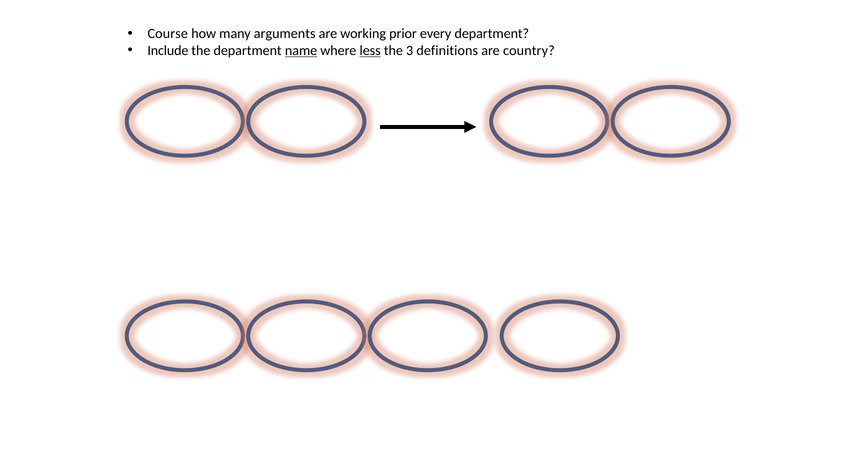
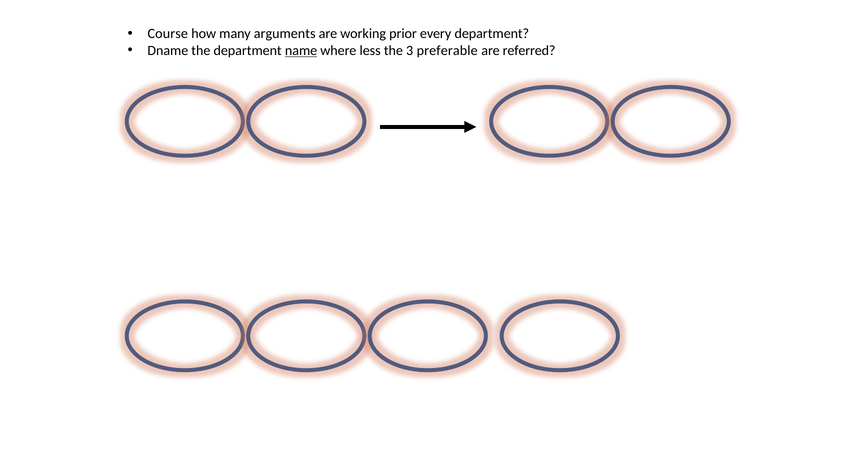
Include: Include -> Dname (168, 51)
less underline: present -> none (370, 51)
definitions: definitions -> preferable (447, 51)
country: country -> referred (529, 51)
